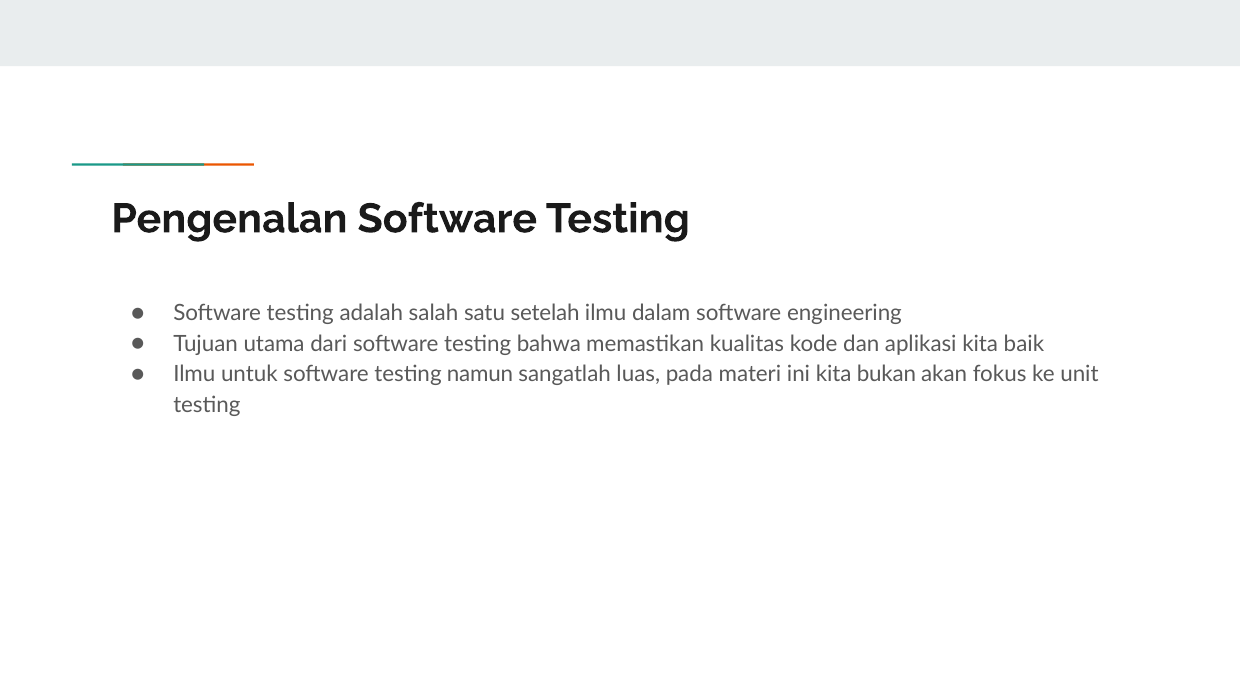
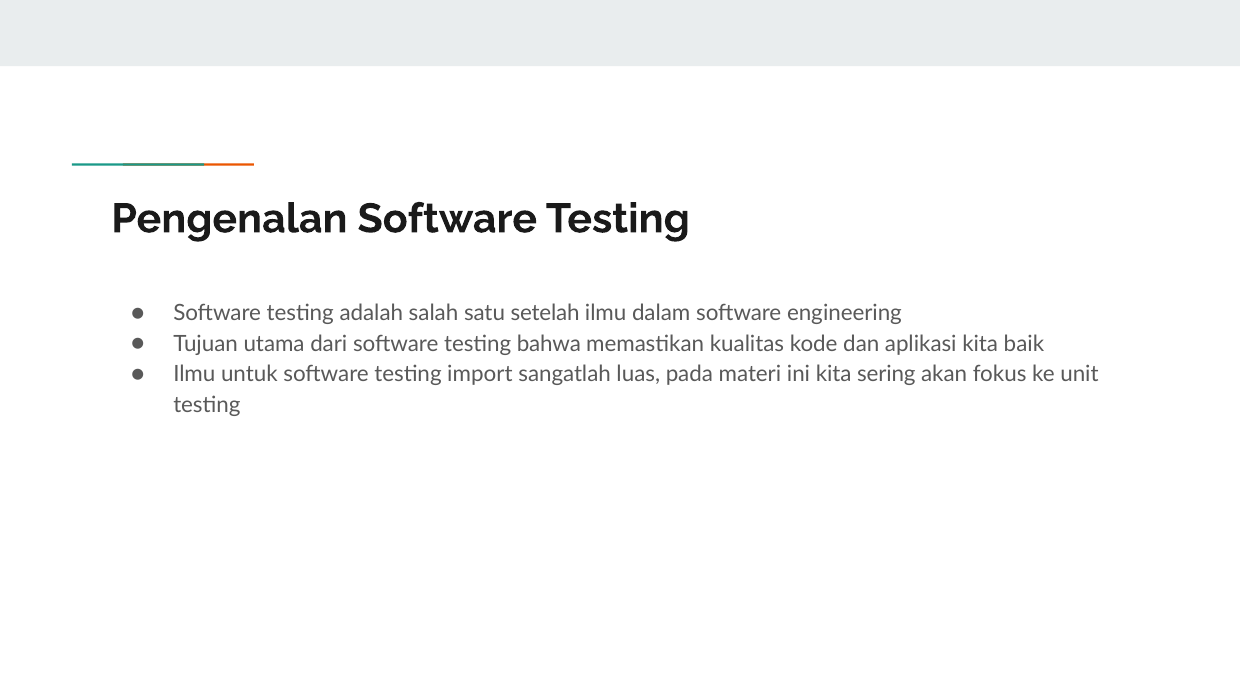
namun: namun -> import (480, 375)
bukan: bukan -> sering (886, 375)
